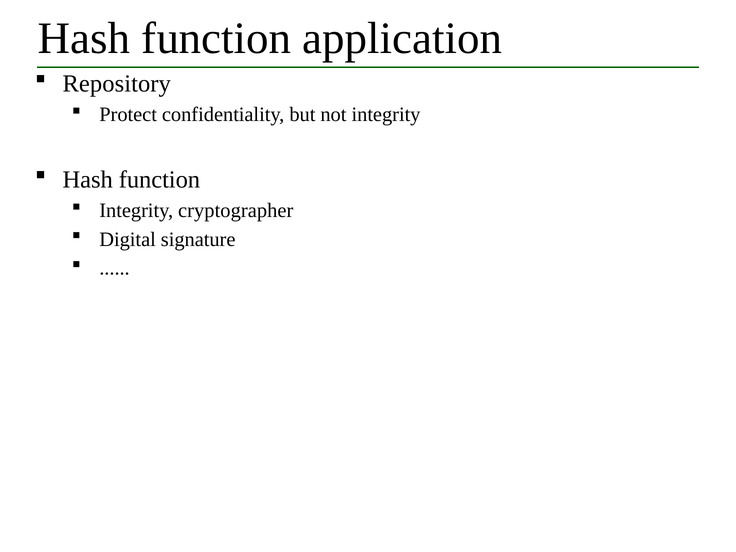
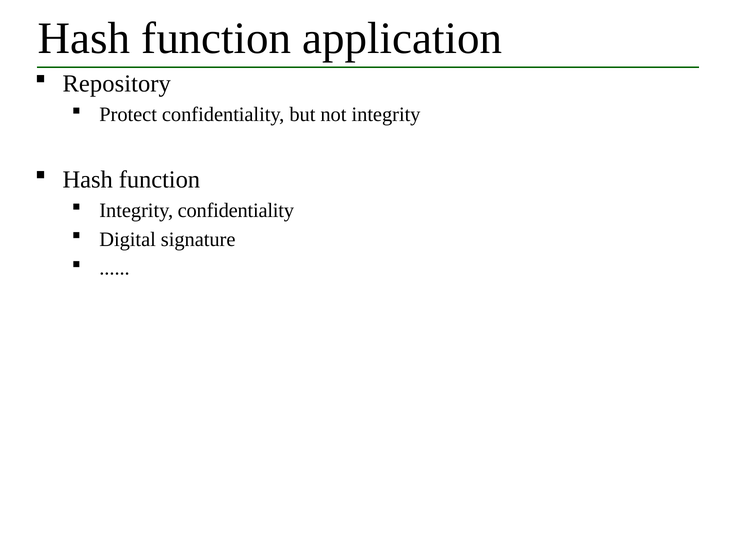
Integrity cryptographer: cryptographer -> confidentiality (236, 211)
